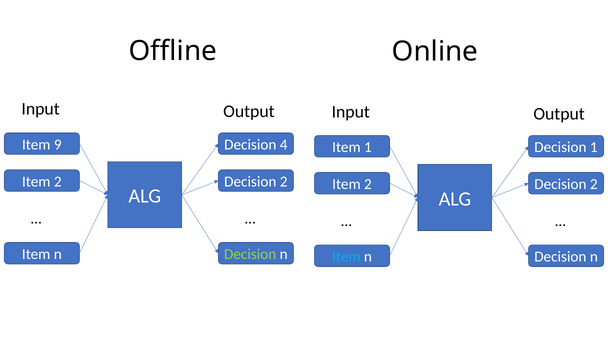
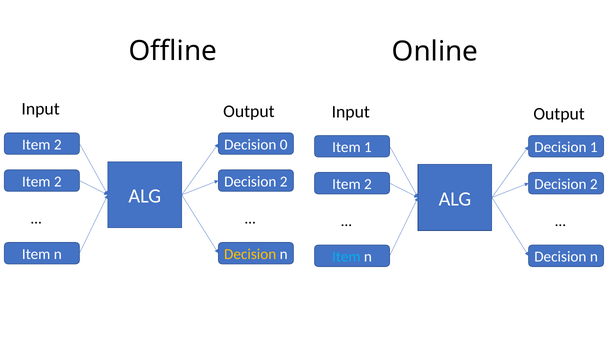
9: 9 -> 2 (58, 145)
4: 4 -> 0 (284, 145)
Decision colour: light green -> yellow (250, 254)
